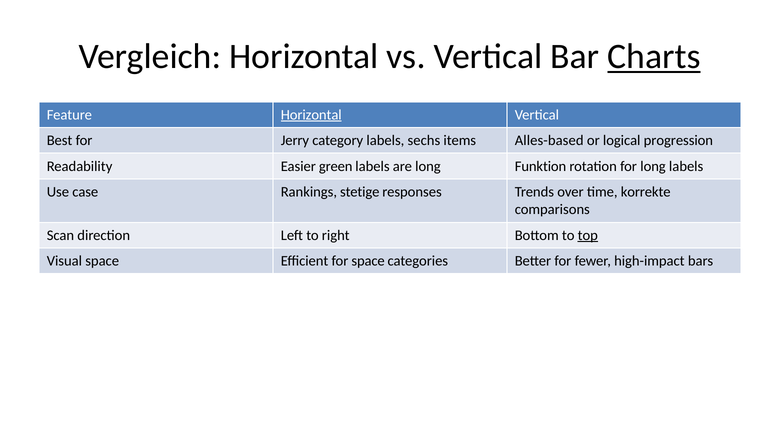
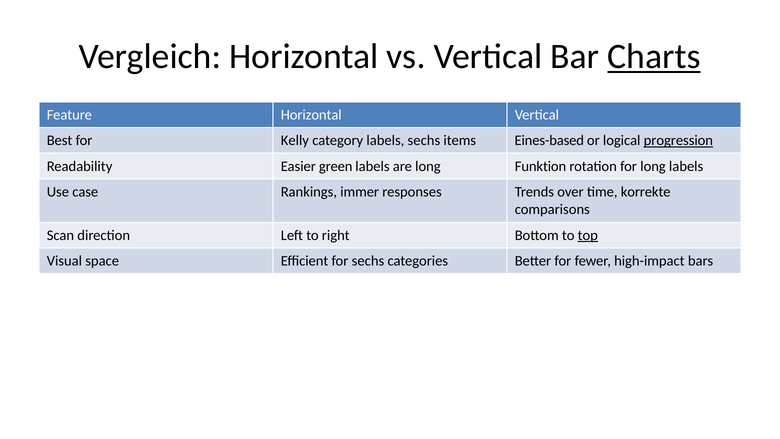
Horizontal underline: present -> none (311, 115)
Jerry: Jerry -> Kelly (295, 140)
Alles-based: Alles-based -> Eines-based (549, 140)
progression underline: none -> present (678, 140)
stetige: stetige -> immer (360, 192)
for space: space -> sechs (368, 261)
